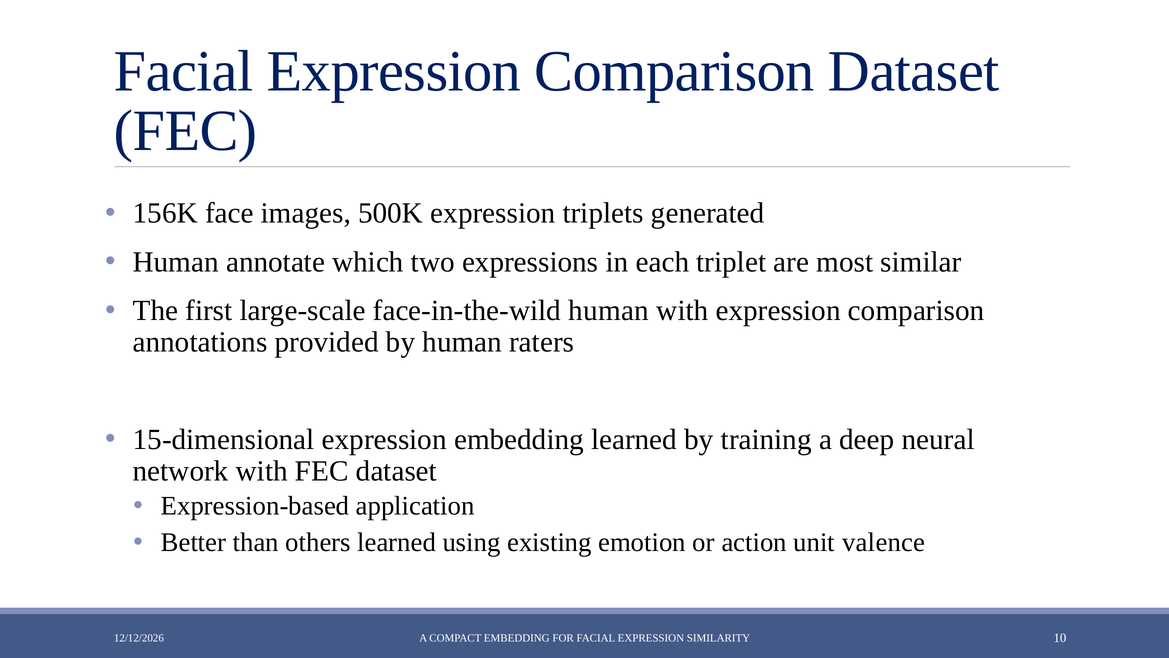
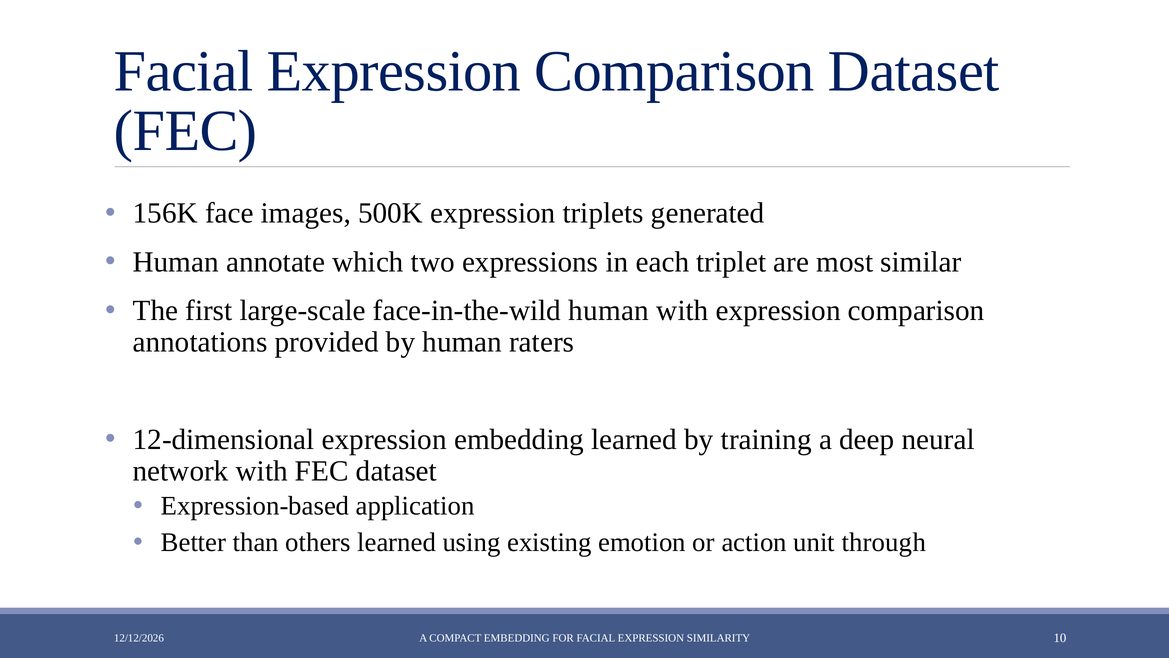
15-dimensional: 15-dimensional -> 12-dimensional (224, 439)
valence: valence -> through (884, 542)
